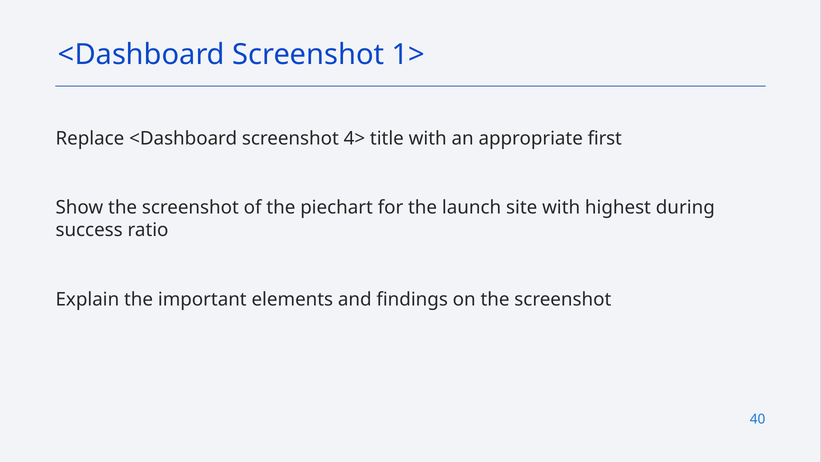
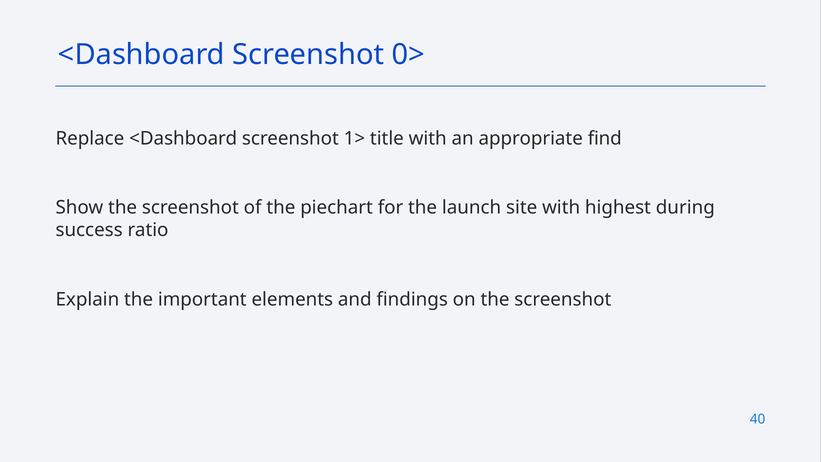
1>: 1> -> 0> (408, 55)
4>: 4> -> 1> (354, 139)
first: first -> find (605, 139)
